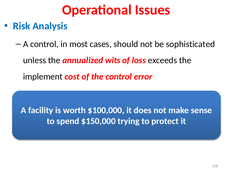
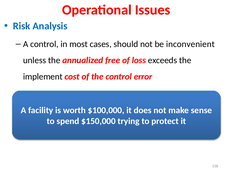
sophisticated: sophisticated -> inconvenient (190, 44)
wits: wits -> free (113, 60)
